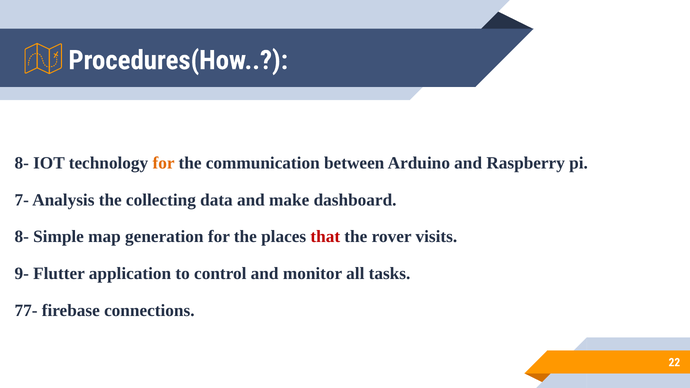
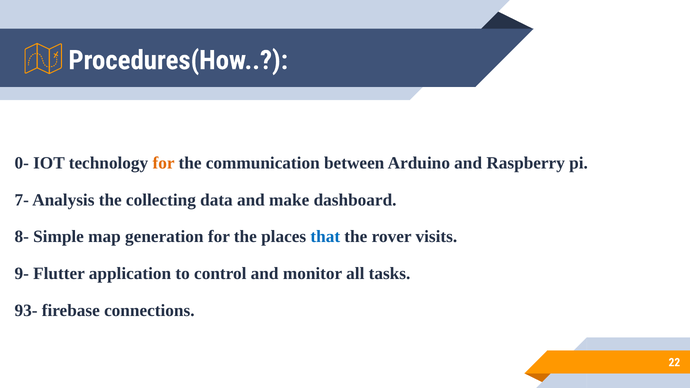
8-: 8- -> 0- (22, 163)
that colour: red -> blue (325, 237)
77-: 77- -> 93- (26, 310)
